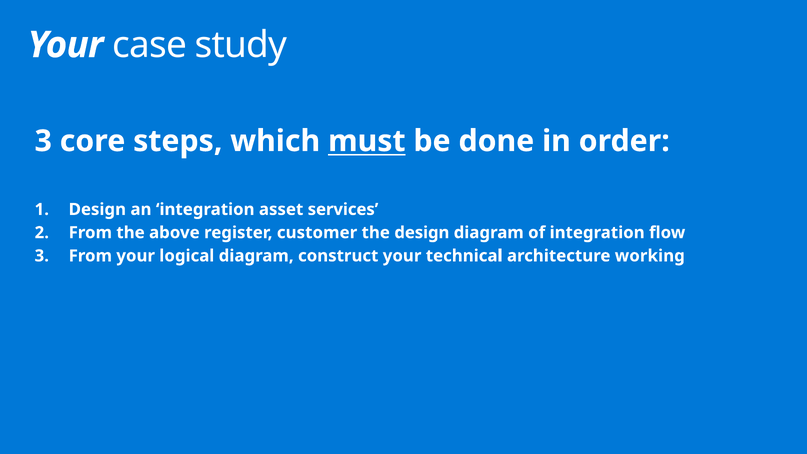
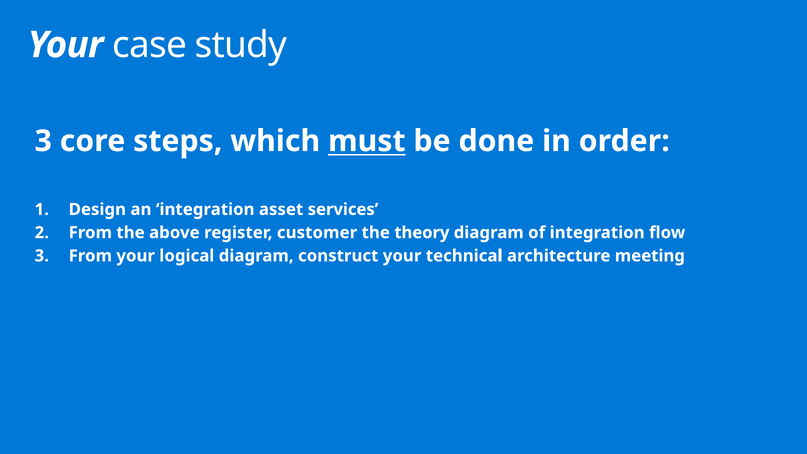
the design: design -> theory (422, 233)
working: working -> meeting (650, 256)
